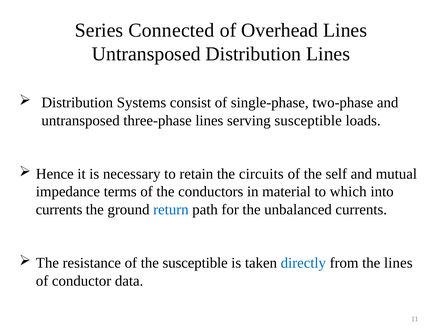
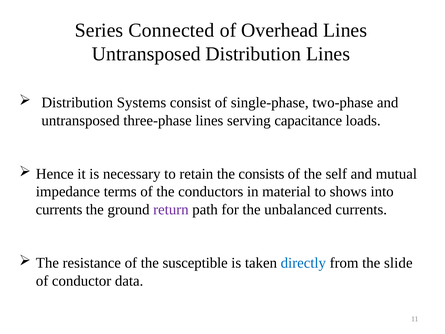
serving susceptible: susceptible -> capacitance (308, 120)
circuits: circuits -> consists (261, 174)
which: which -> shows (348, 192)
return colour: blue -> purple (171, 209)
the lines: lines -> slide (398, 263)
